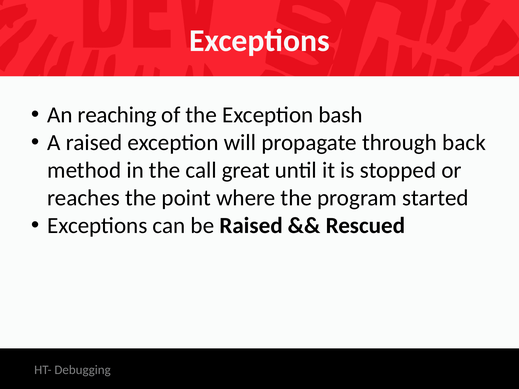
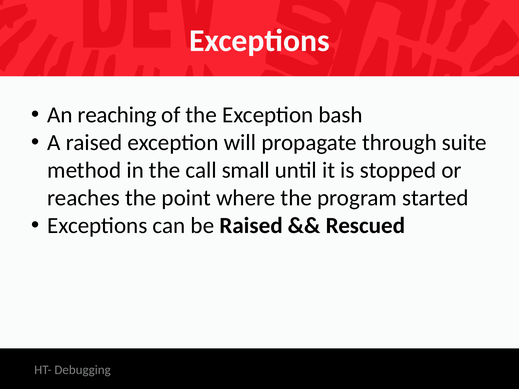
back: back -> suite (464, 143)
great: great -> small (246, 170)
